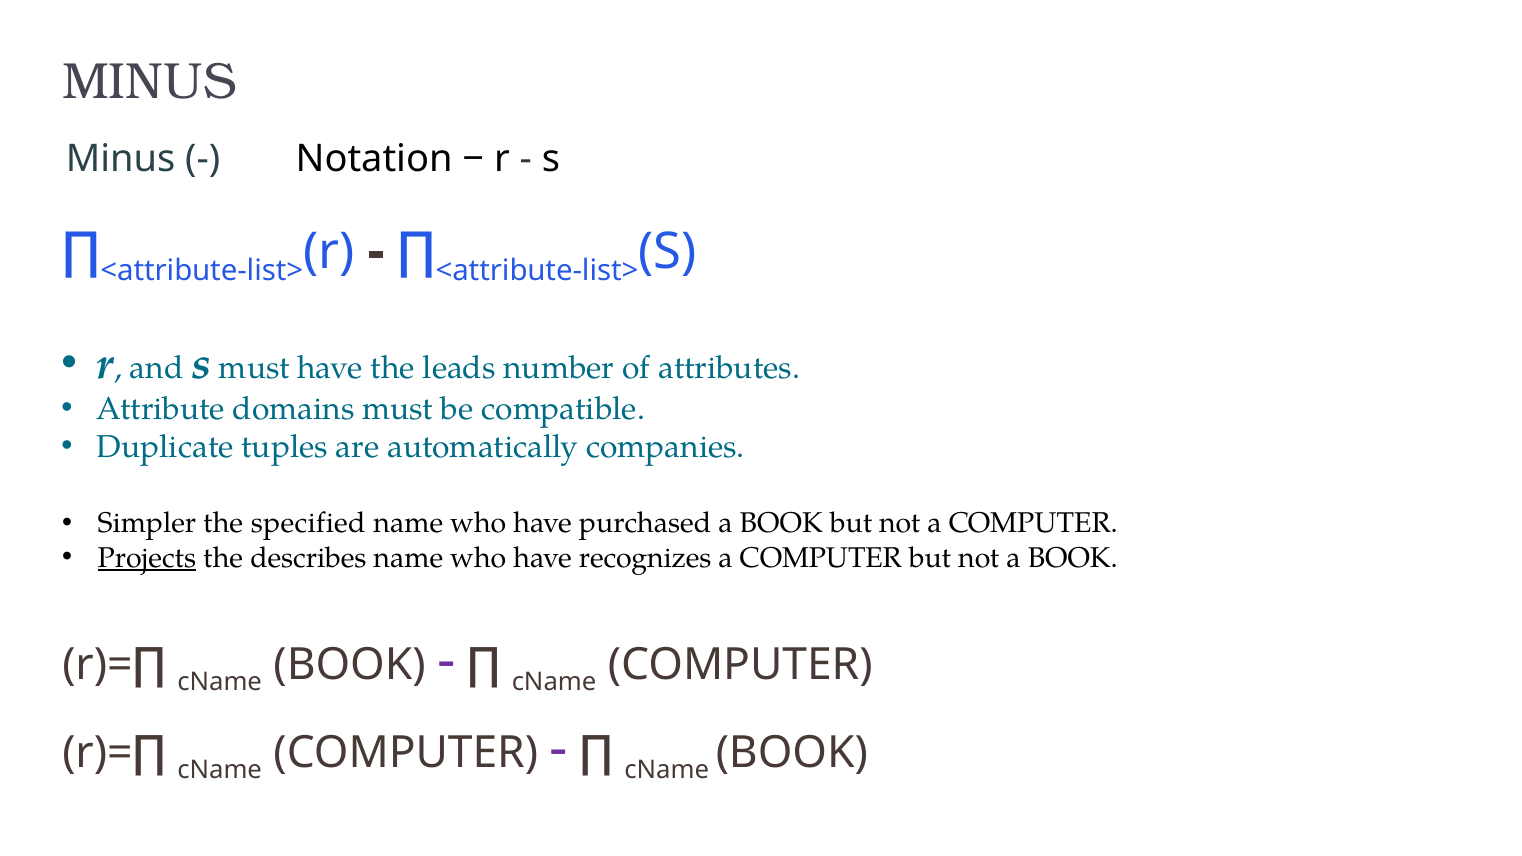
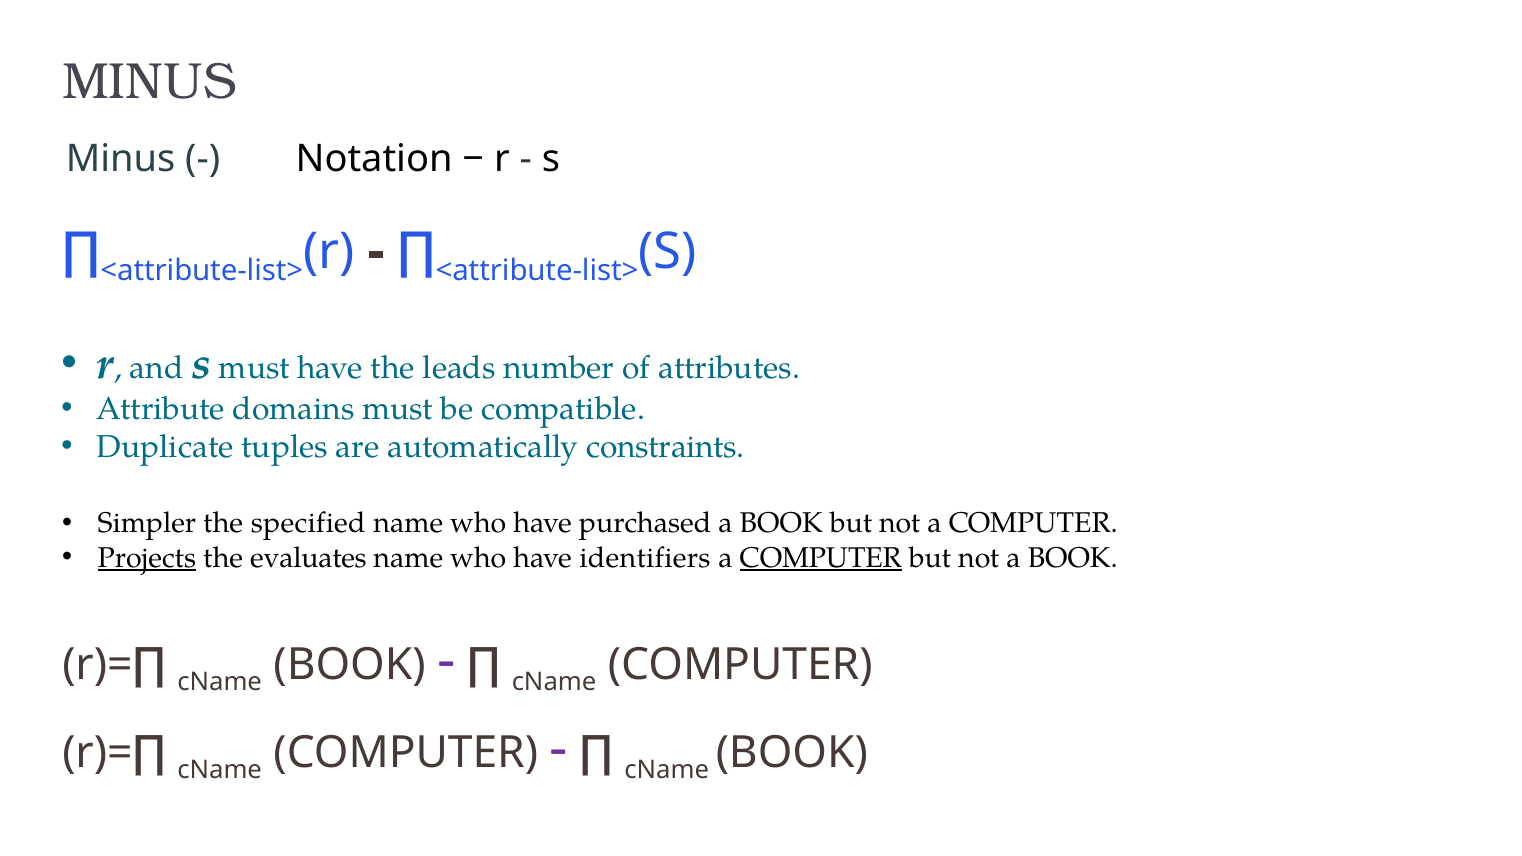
companies: companies -> constraints (666, 447)
describes: describes -> evaluates (308, 558)
recognizes: recognizes -> identifiers (645, 558)
COMPUTER underline: none -> present (821, 558)
